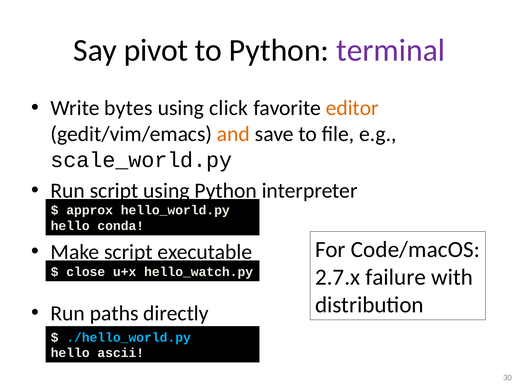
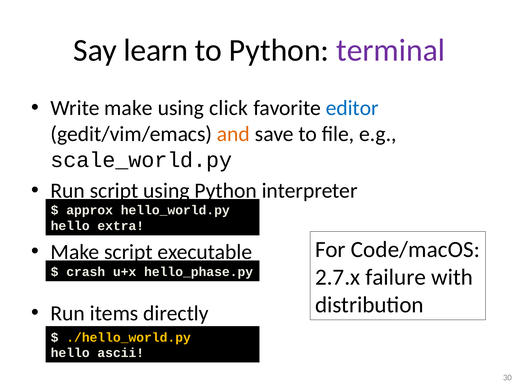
pivot: pivot -> learn (156, 50)
Write bytes: bytes -> make (129, 108)
editor colour: orange -> blue (352, 108)
conda: conda -> extra (121, 226)
close: close -> crash (86, 271)
hello_watch.py: hello_watch.py -> hello_phase.py (199, 271)
paths: paths -> items (114, 313)
./hello_world.py colour: light blue -> yellow (129, 337)
